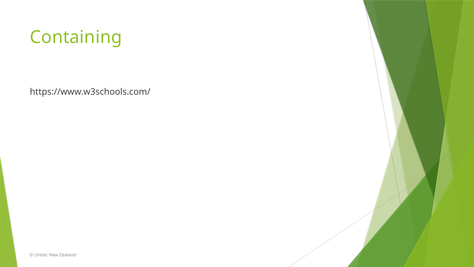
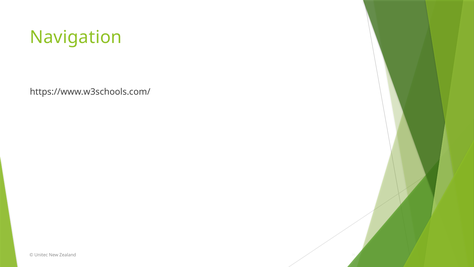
Containing: Containing -> Navigation (76, 37)
